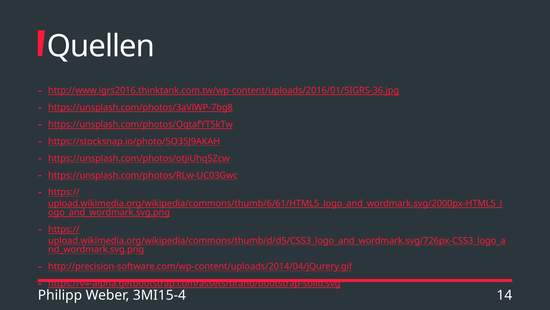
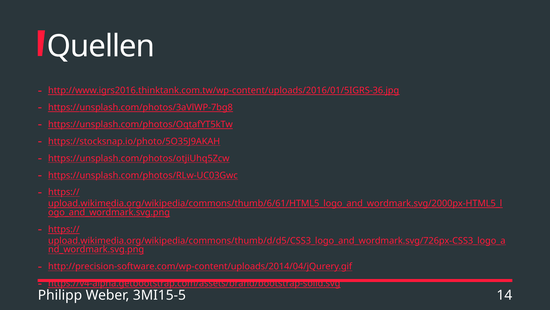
3MI15-4: 3MI15-4 -> 3MI15-5 (159, 295)
